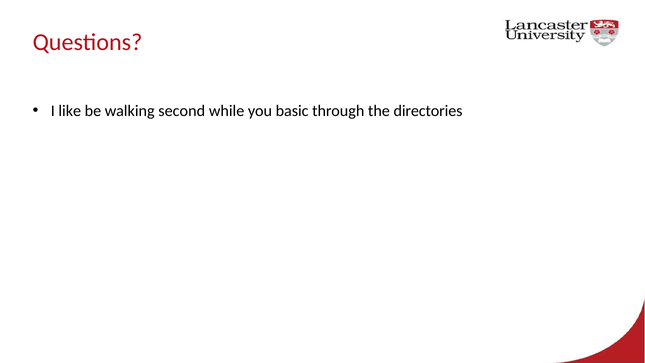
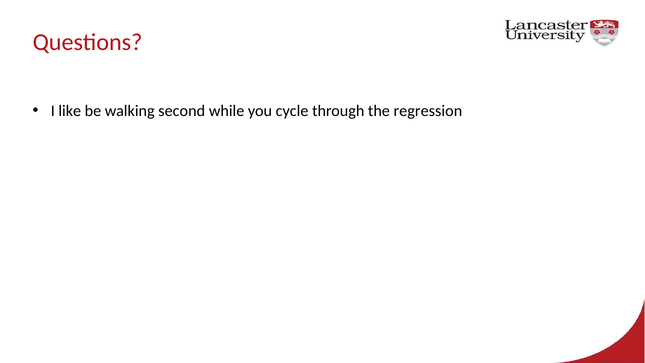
basic: basic -> cycle (292, 111)
directories: directories -> regression (428, 111)
